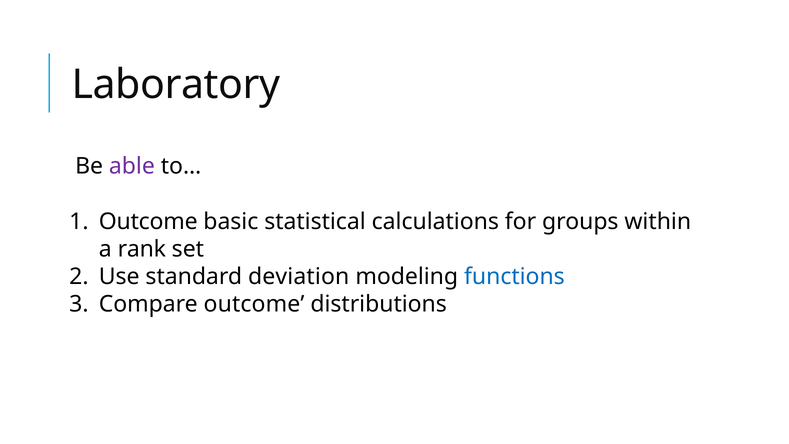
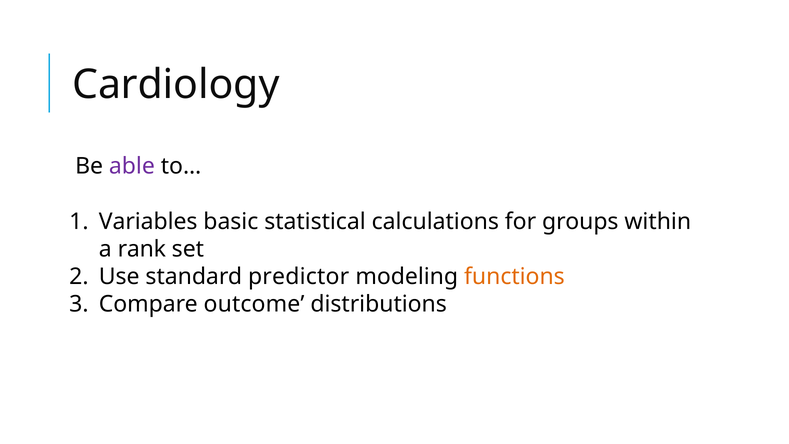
Laboratory: Laboratory -> Cardiology (176, 85)
Outcome: Outcome -> Variables (148, 221)
deviation: deviation -> predictor (299, 277)
functions colour: blue -> orange (514, 277)
